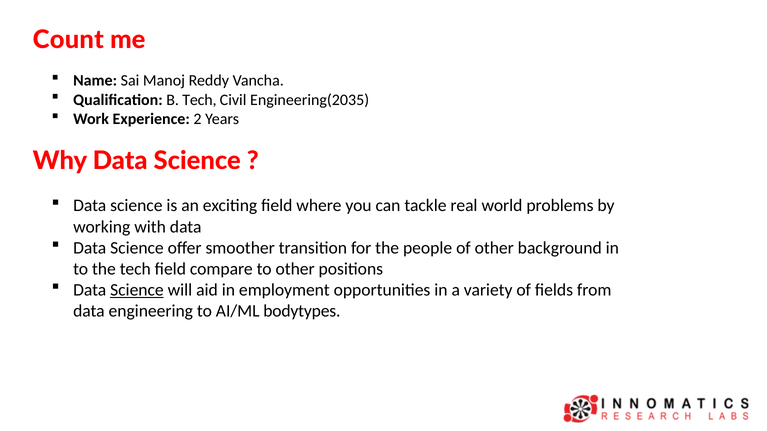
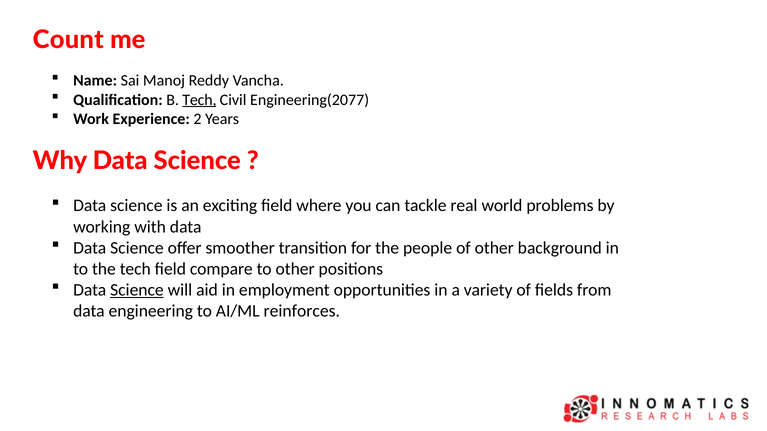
Tech underline: none -> present (199, 100)
Engineering(2035: Engineering(2035 -> Engineering(2077 (310, 100)
bodytypes: bodytypes -> reinforces (302, 311)
